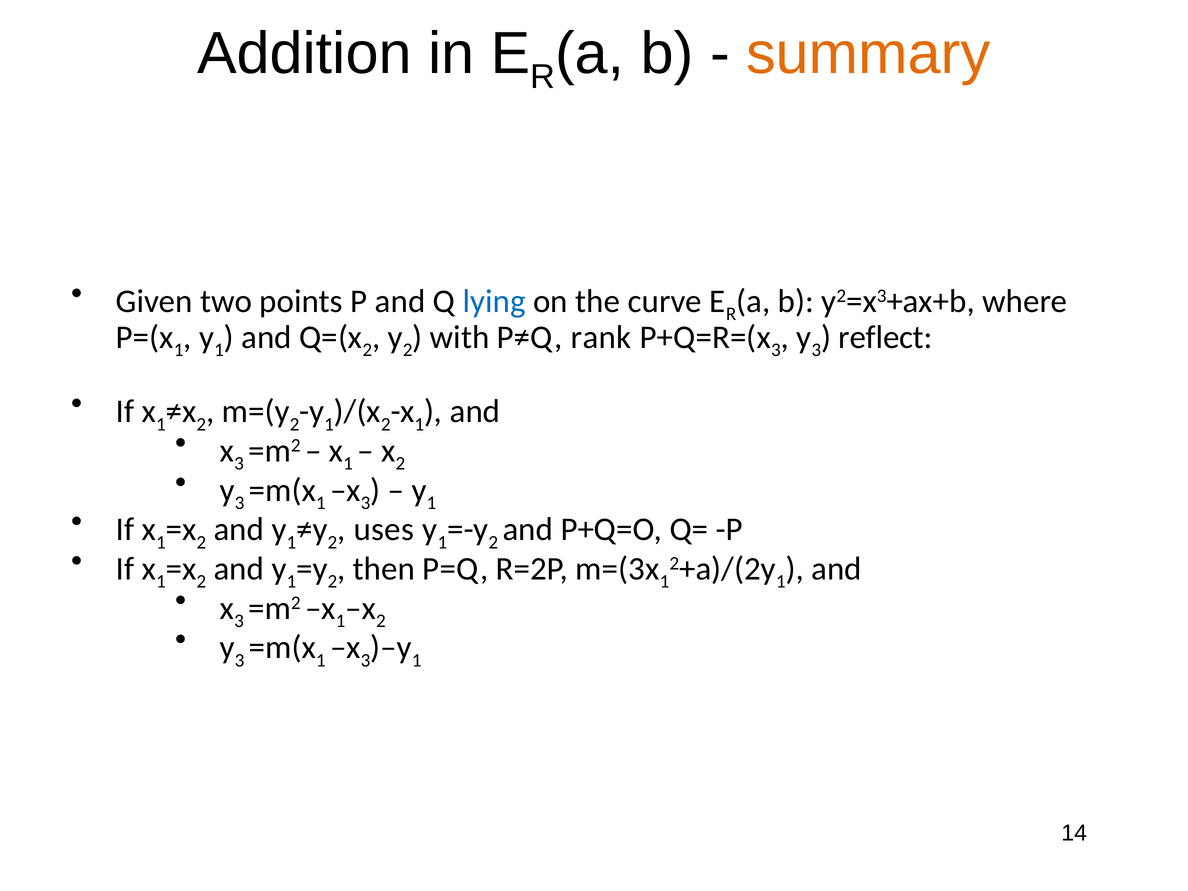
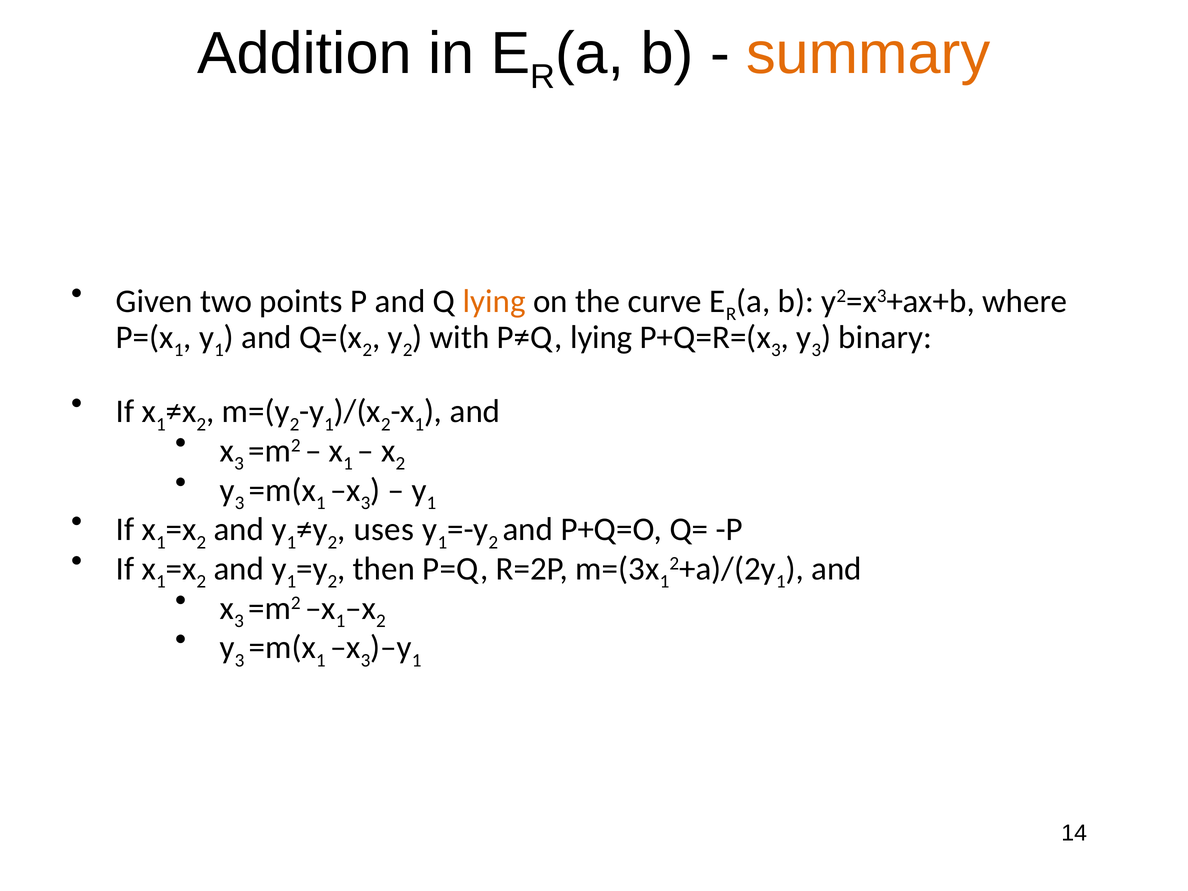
lying colour: blue -> orange (494, 301)
P≠Q rank: rank -> lying (601, 337)
reflect: reflect -> binary (885, 337)
